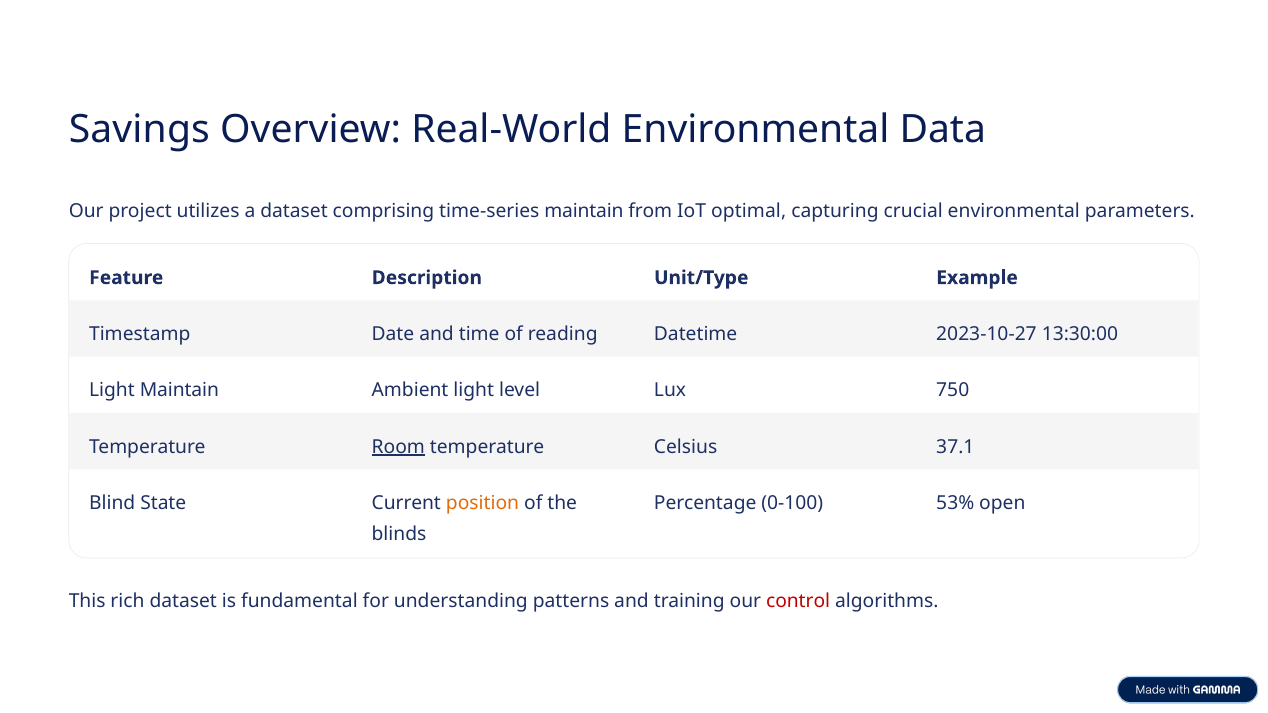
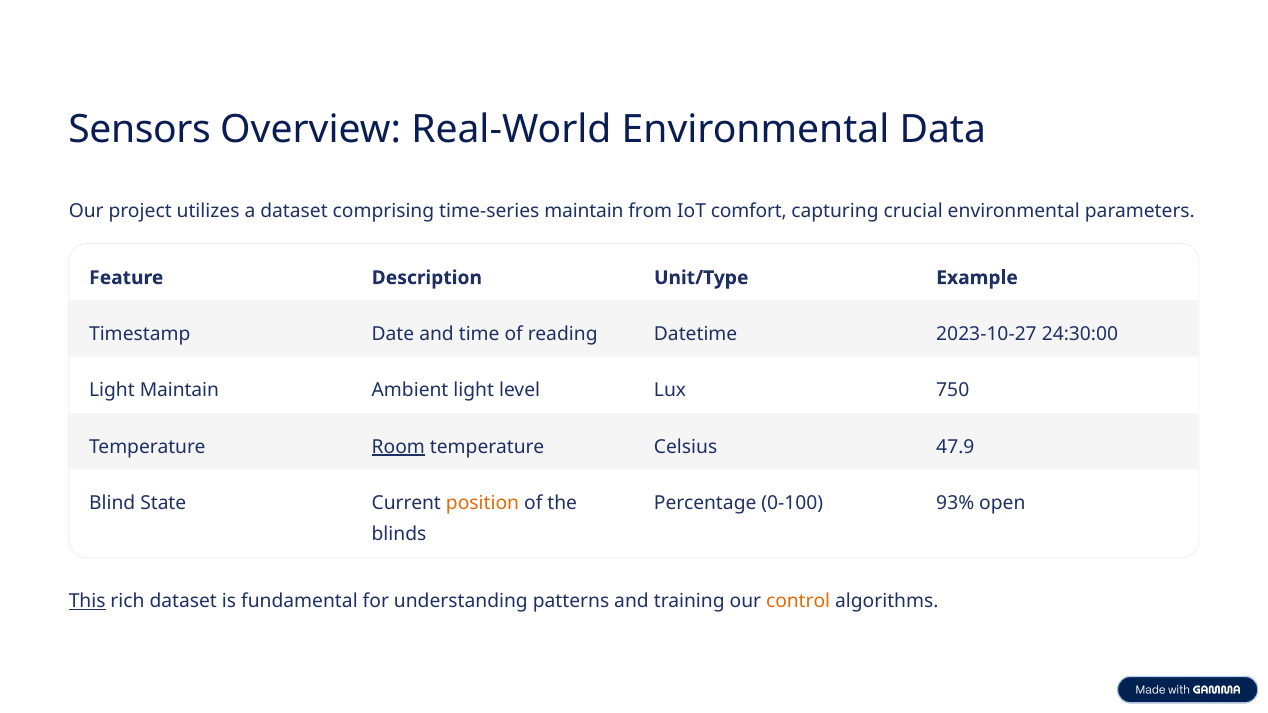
Savings: Savings -> Sensors (140, 130)
optimal: optimal -> comfort (749, 211)
13:30:00: 13:30:00 -> 24:30:00 (1080, 334)
37.1: 37.1 -> 47.9 (955, 447)
53%: 53% -> 93% (955, 503)
This underline: none -> present (87, 601)
control colour: red -> orange (798, 601)
